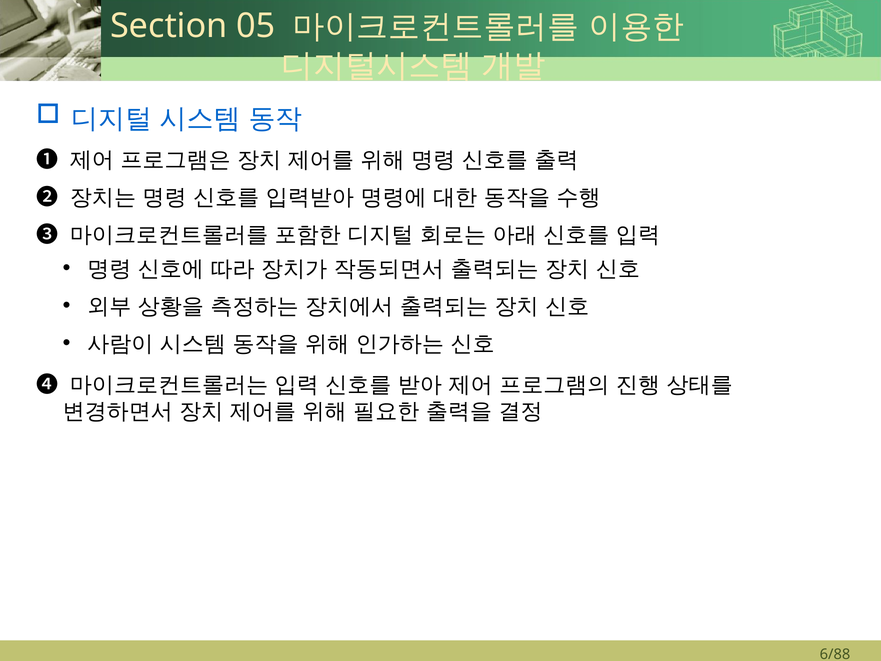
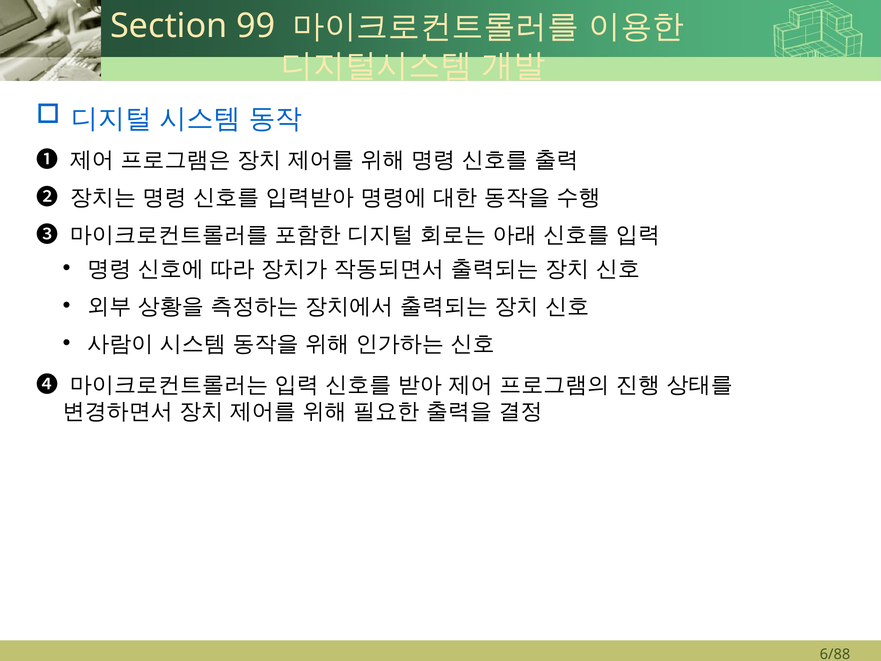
05: 05 -> 99 (256, 26)
